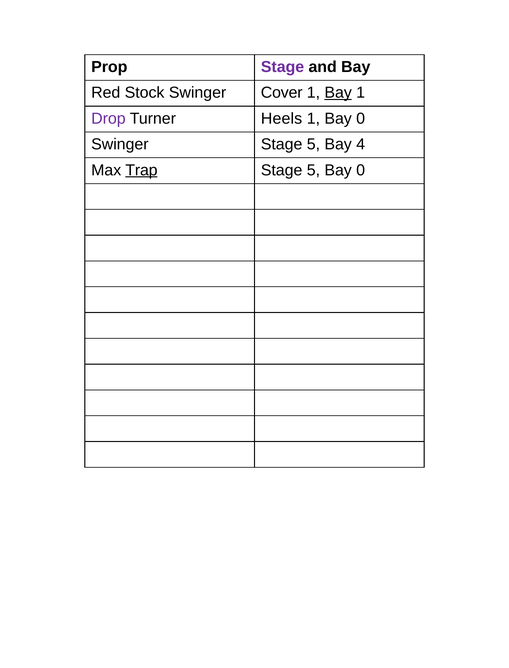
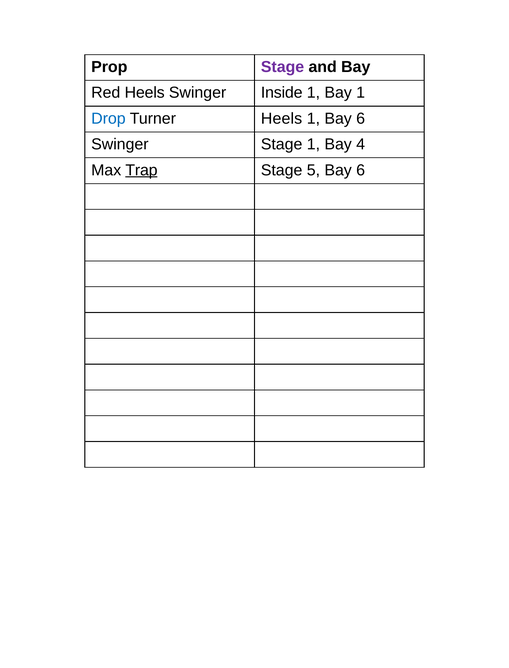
Red Stock: Stock -> Heels (145, 93)
Cover: Cover -> Inside (282, 93)
Bay underline: present -> none (338, 93)
Drop colour: purple -> blue (108, 119)
1 Bay 0: 0 -> 6 (361, 119)
Swinger Stage 5: 5 -> 1 (313, 144)
5 Bay 0: 0 -> 6 (361, 170)
